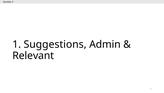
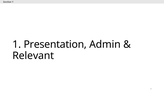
Suggestions: Suggestions -> Presentation (55, 44)
